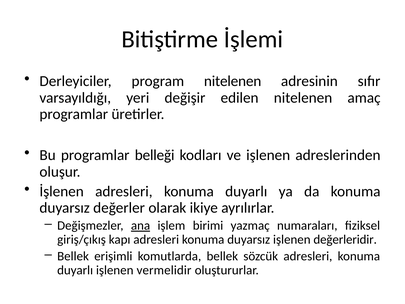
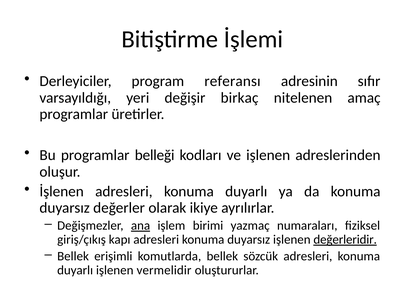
program nitelenen: nitelenen -> referansı (232, 81)
edilen: edilen -> birkaç (240, 98)
değerleridir underline: none -> present (345, 239)
